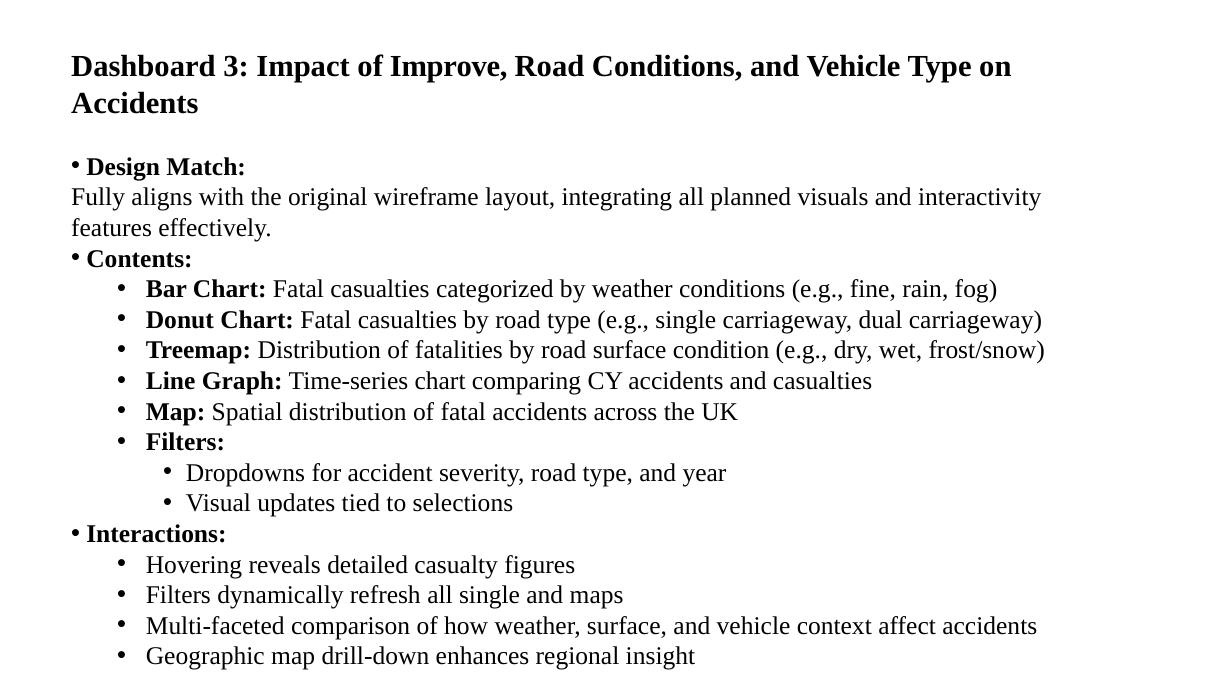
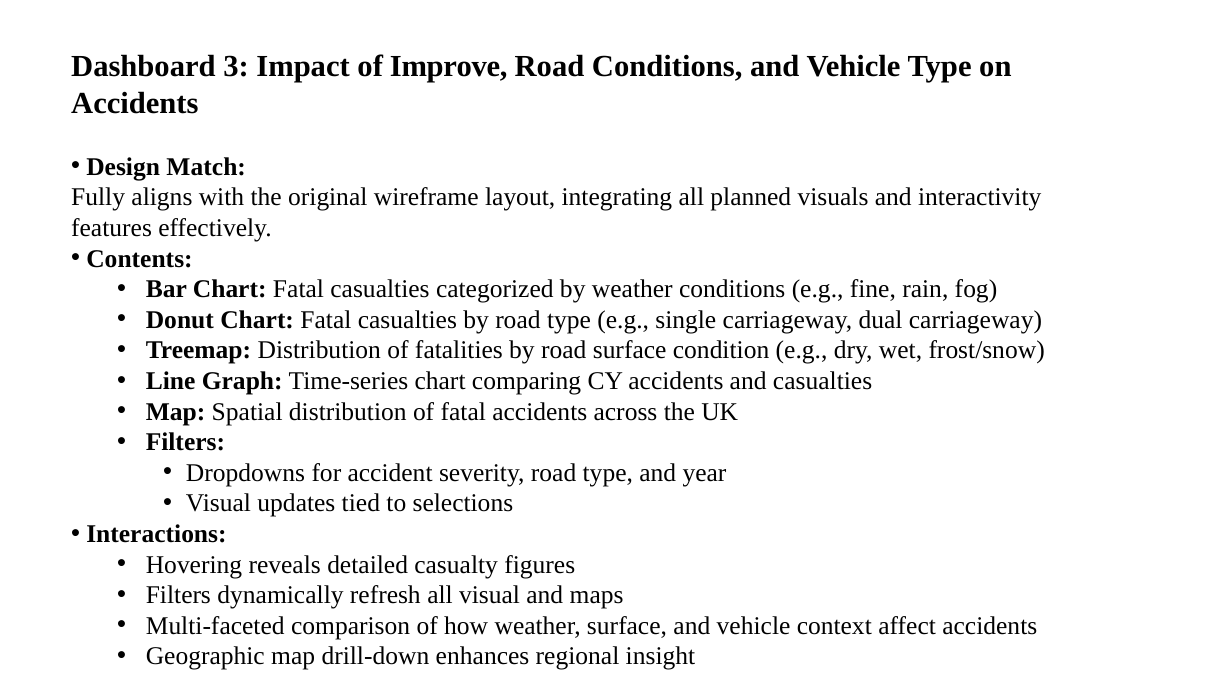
all single: single -> visual (490, 596)
